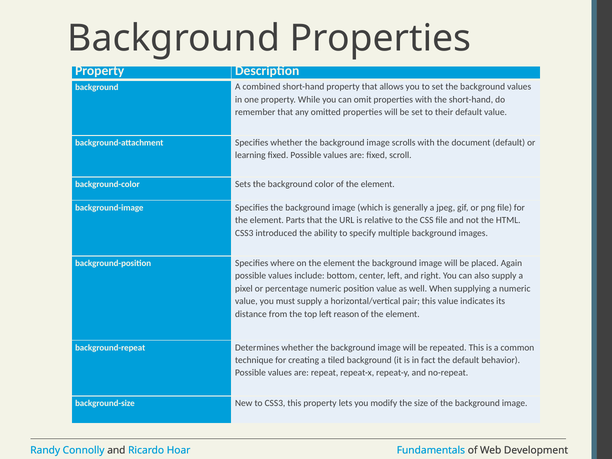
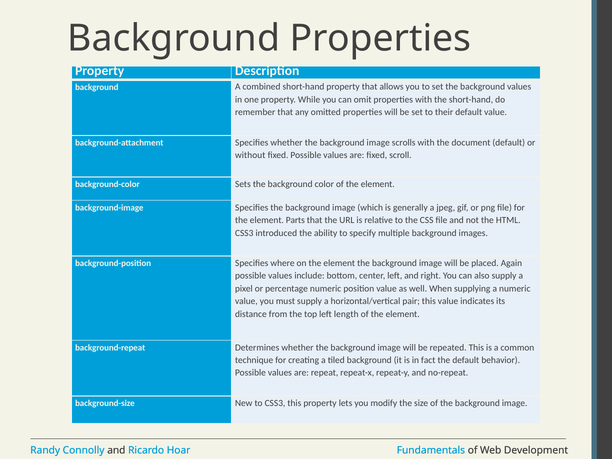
learning: learning -> without (250, 155)
reason: reason -> length (346, 314)
